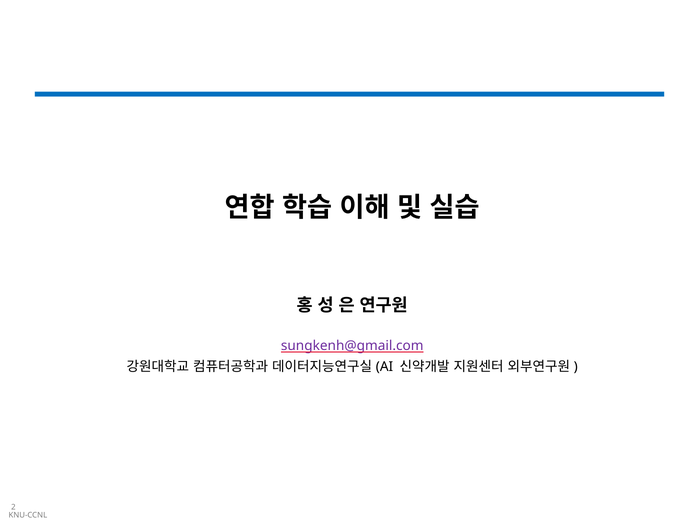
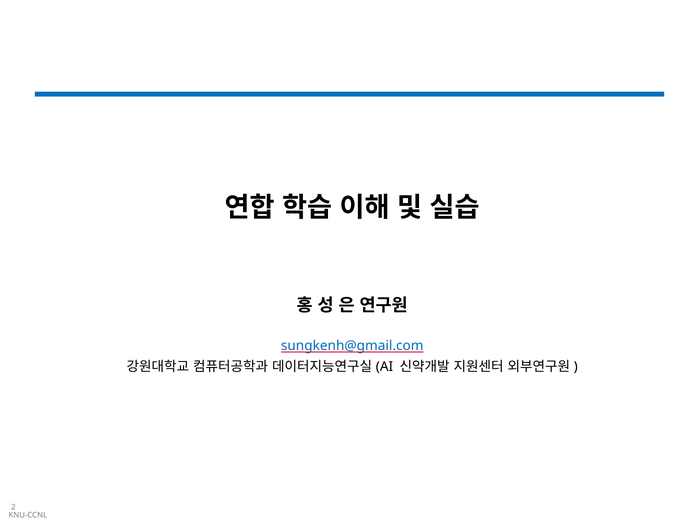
sungkenh@gmail.com colour: purple -> blue (352, 346)
